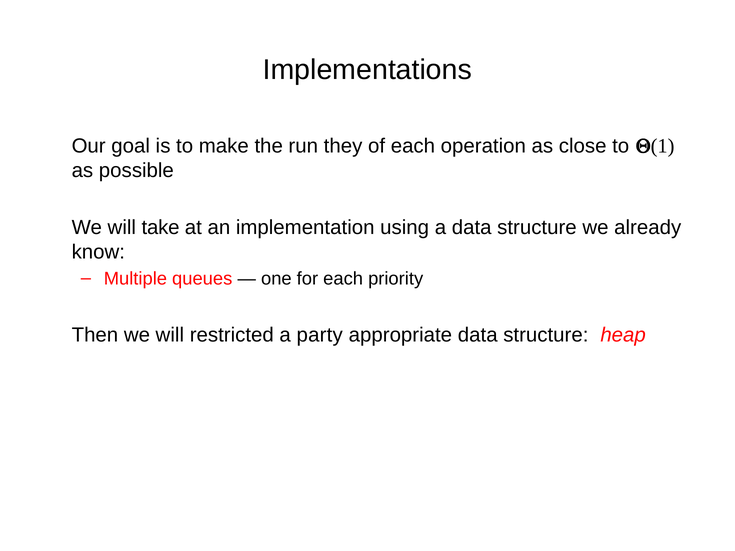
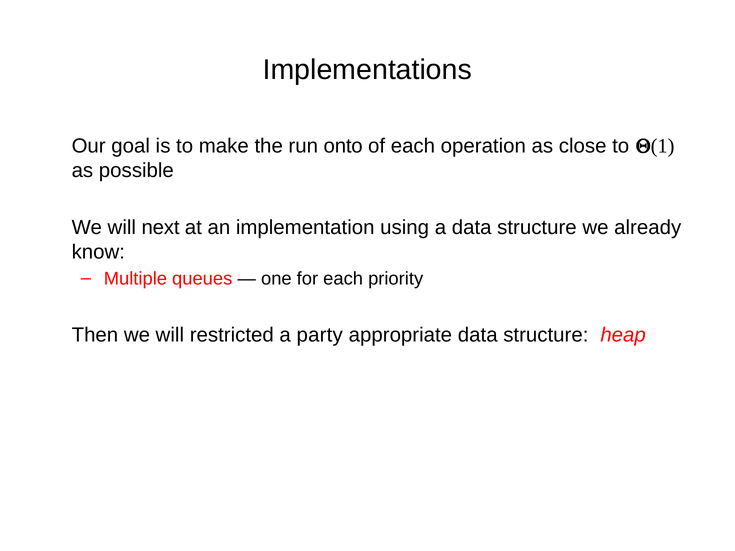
they: they -> onto (343, 146)
take: take -> next (161, 228)
